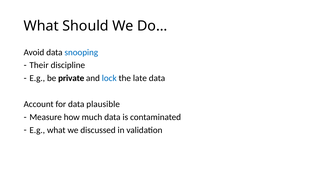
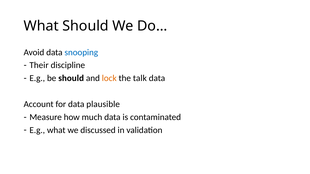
be private: private -> should (71, 78)
lock colour: blue -> orange (109, 78)
late: late -> talk (140, 78)
